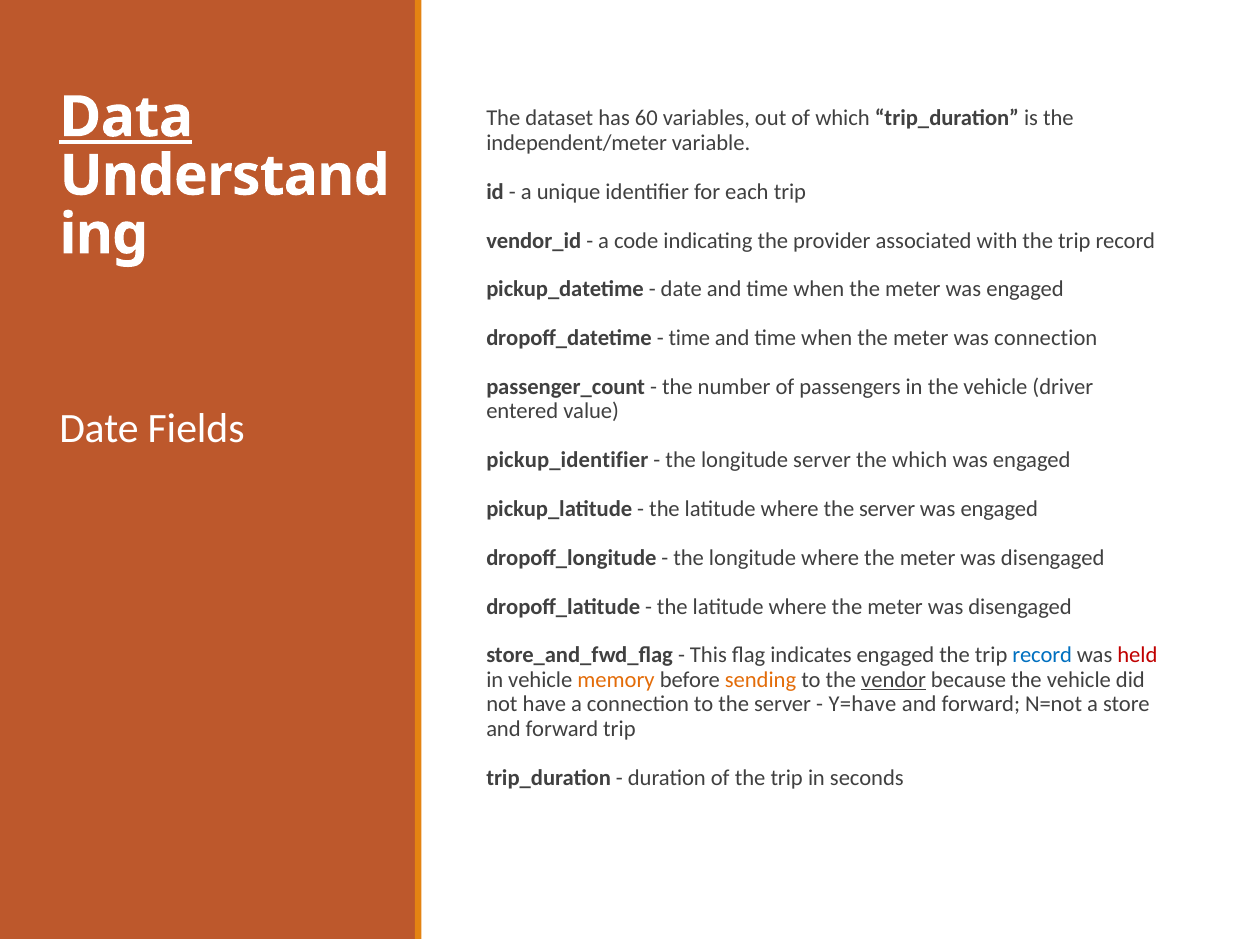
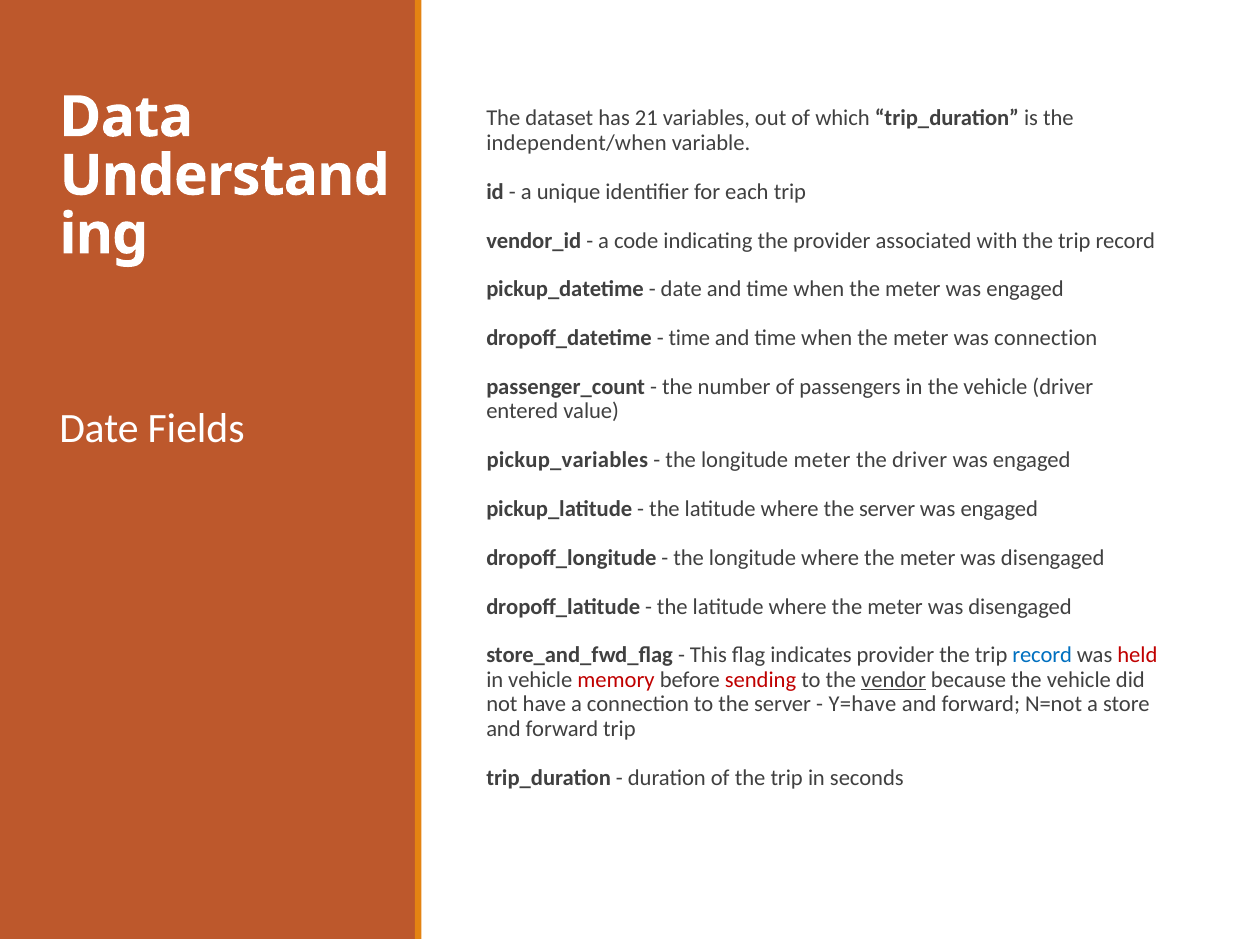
Data underline: present -> none (126, 117)
60: 60 -> 21 (646, 119)
independent/meter: independent/meter -> independent/when (576, 143)
pickup_identifier: pickup_identifier -> pickup_variables (567, 460)
longitude server: server -> meter (822, 460)
the which: which -> driver (920, 460)
indicates engaged: engaged -> provider (895, 655)
memory colour: orange -> red (616, 680)
sending colour: orange -> red (761, 680)
